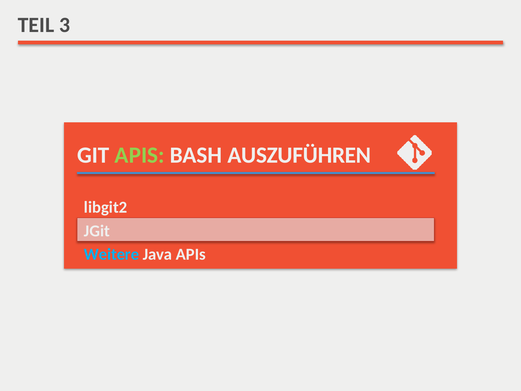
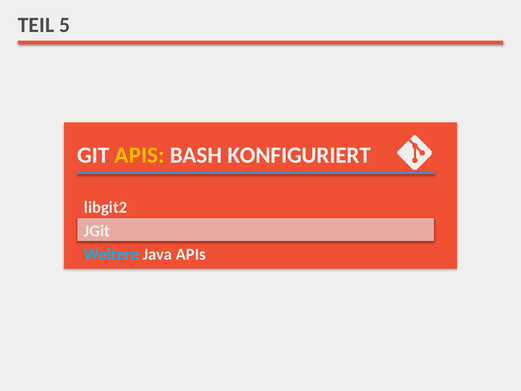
3: 3 -> 5 (65, 25)
APIS colour: light green -> yellow (140, 155)
AUSZUFÜHREN: AUSZUFÜHREN -> KONFIGURIERT (299, 155)
